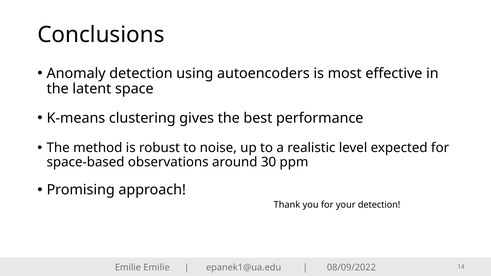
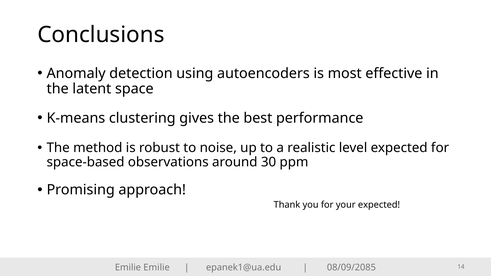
your detection: detection -> expected (379, 205)
08/09/2022: 08/09/2022 -> 08/09/2085 (351, 268)
